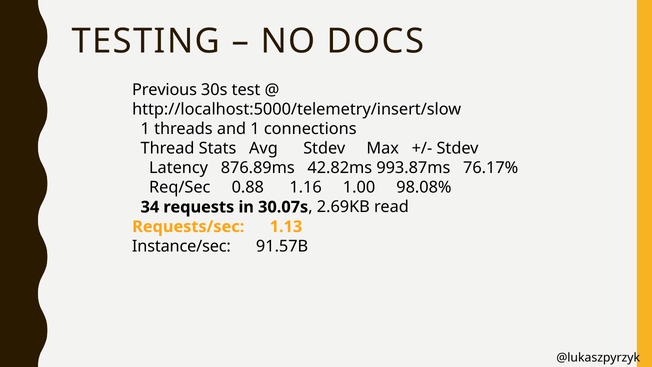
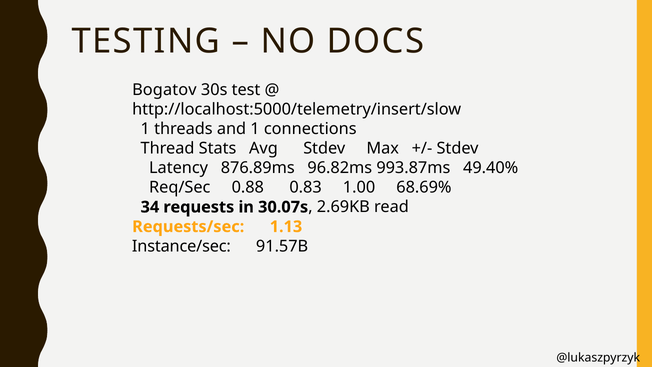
Previous: Previous -> Bogatov (164, 90)
42.82ms: 42.82ms -> 96.82ms (340, 168)
76.17%: 76.17% -> 49.40% (491, 168)
1.16: 1.16 -> 0.83 (306, 187)
98.08%: 98.08% -> 68.69% (424, 187)
